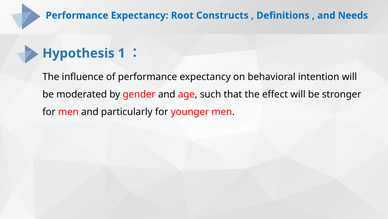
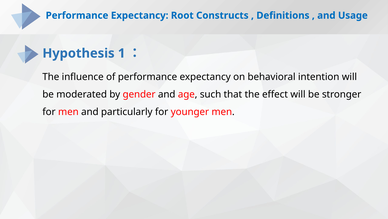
Needs: Needs -> Usage (353, 15)
